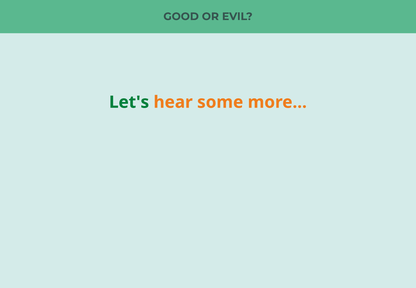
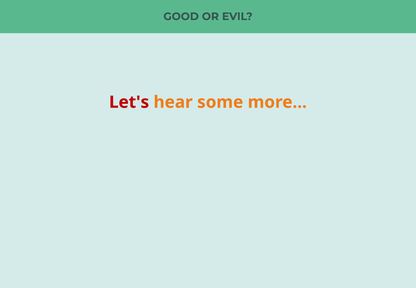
Let's colour: green -> red (129, 102)
